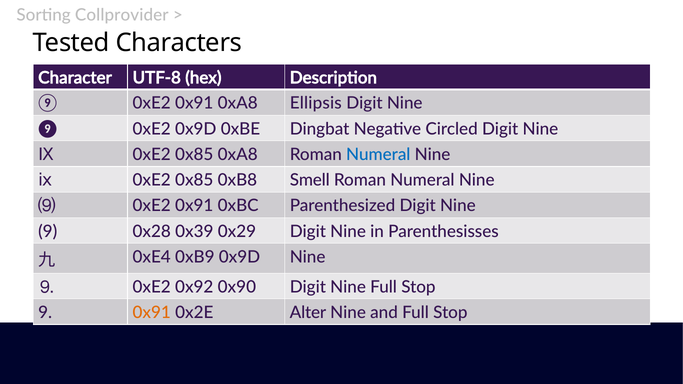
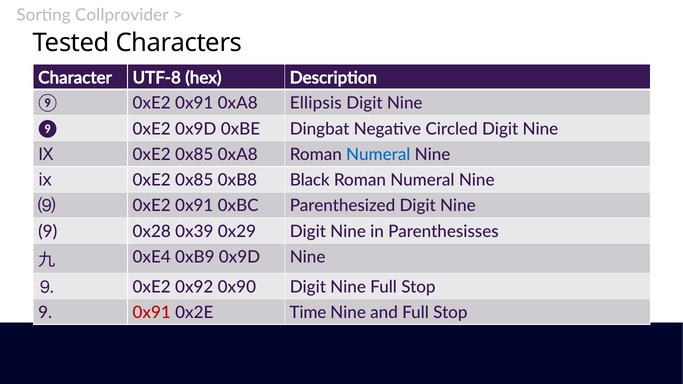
Smell: Smell -> Black (310, 180)
0x91 colour: orange -> red (152, 313)
Alter: Alter -> Time (308, 313)
